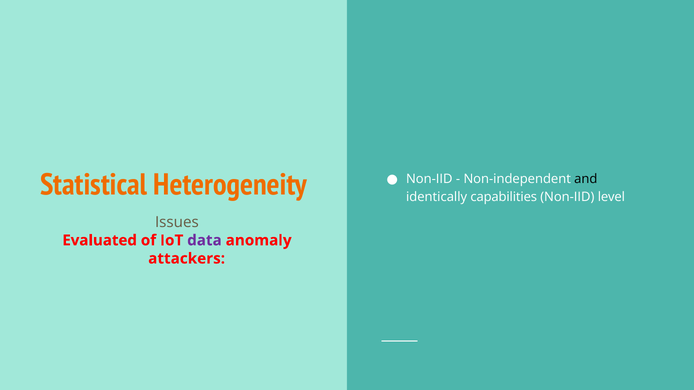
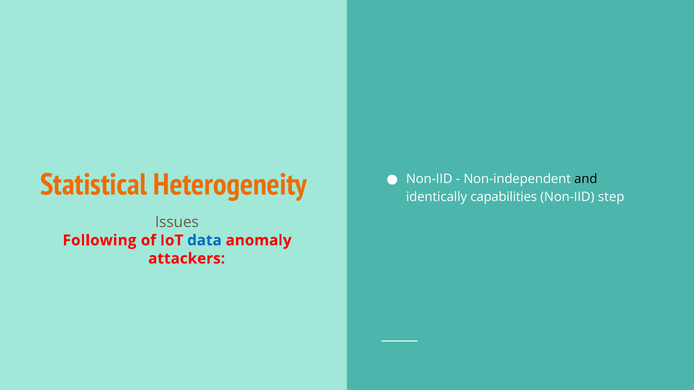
level: level -> step (611, 197)
Evaluated: Evaluated -> Following (100, 241)
data colour: purple -> blue (204, 241)
